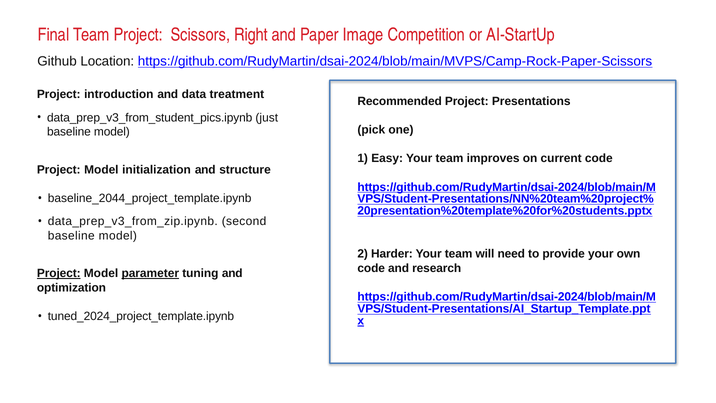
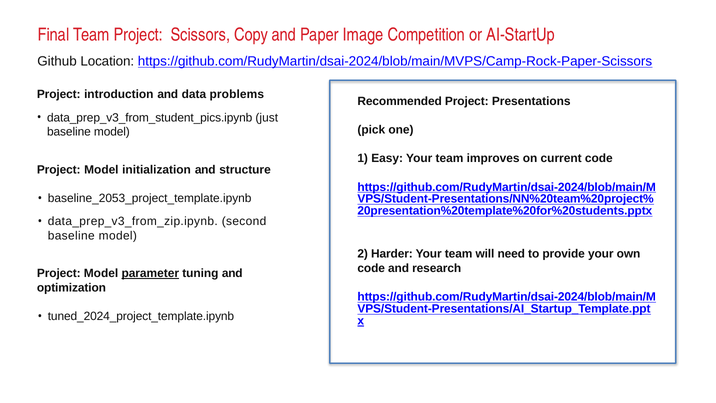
Right: Right -> Copy (251, 35)
treatment: treatment -> problems (237, 94)
baseline_2044_project_template.ipynb: baseline_2044_project_template.ipynb -> baseline_2053_project_template.ipynb (150, 198)
Project underline: present -> none (59, 273)
